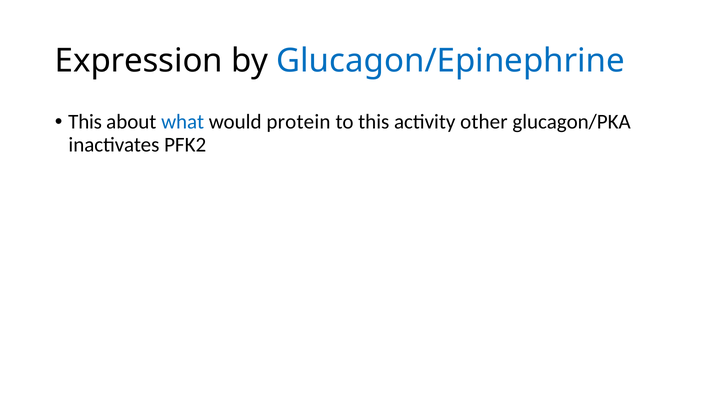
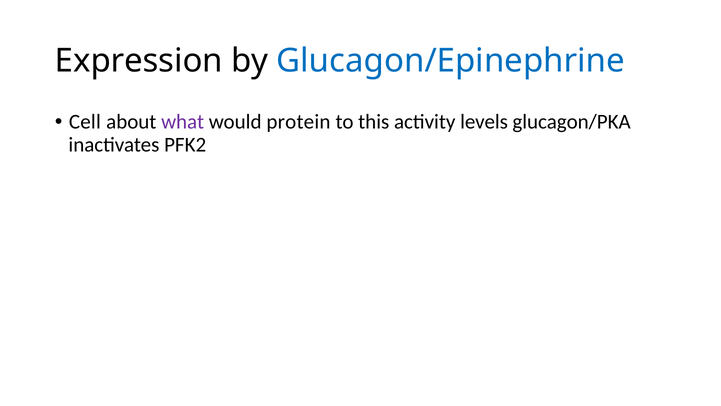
This: This -> Cell (85, 122)
what colour: blue -> purple (183, 122)
other: other -> levels (484, 122)
